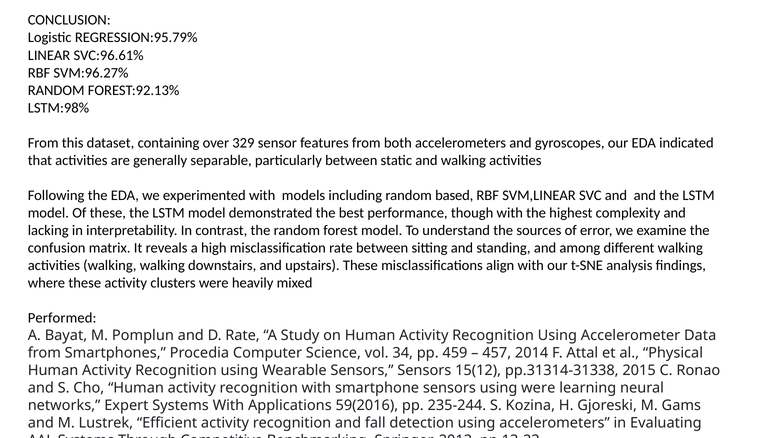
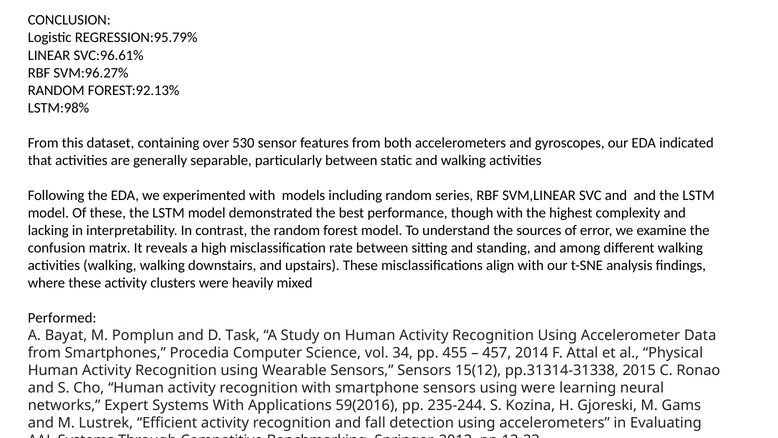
329: 329 -> 530 (243, 143)
based: based -> series (454, 195)
D Rate: Rate -> Task (243, 335)
459: 459 -> 455 (455, 353)
